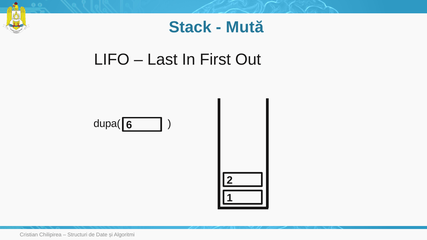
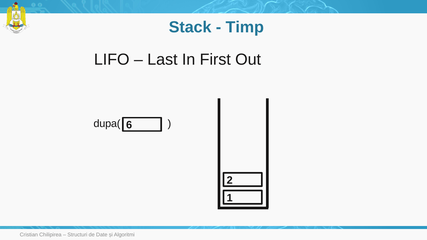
Mută: Mută -> Timp (245, 27)
